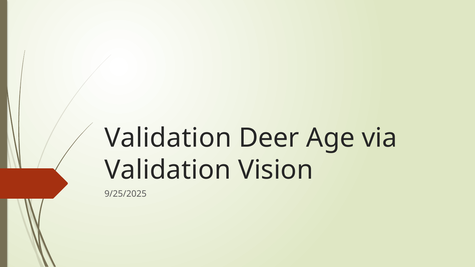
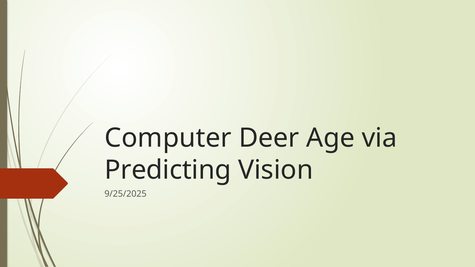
Validation: Validation -> Computer (168, 138)
Validation: Validation -> Predicting (168, 170)
